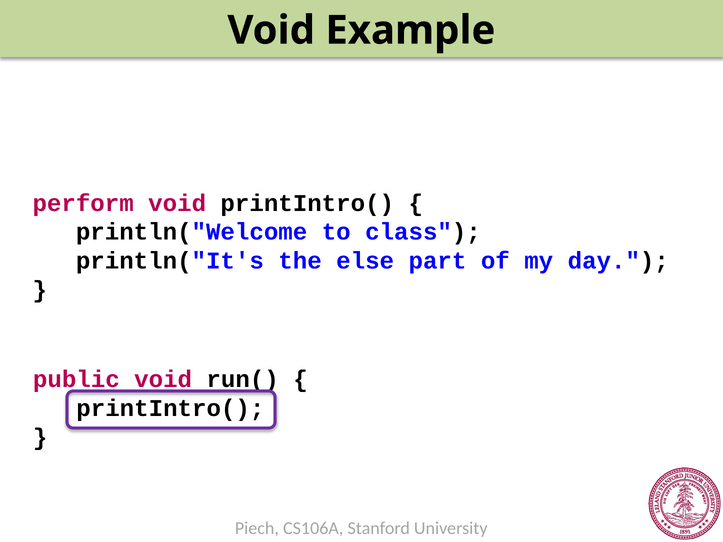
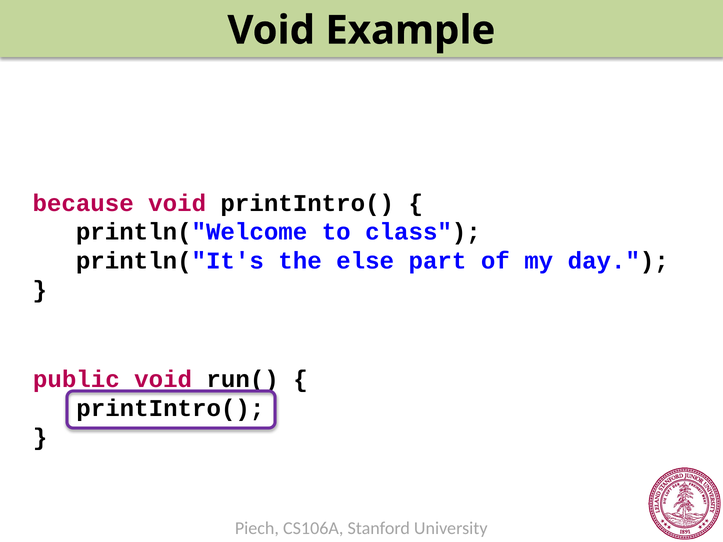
perform: perform -> because (83, 203)
